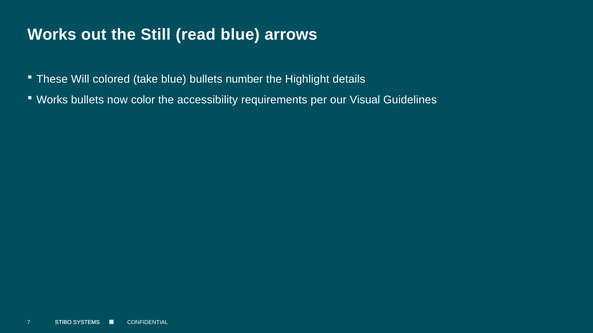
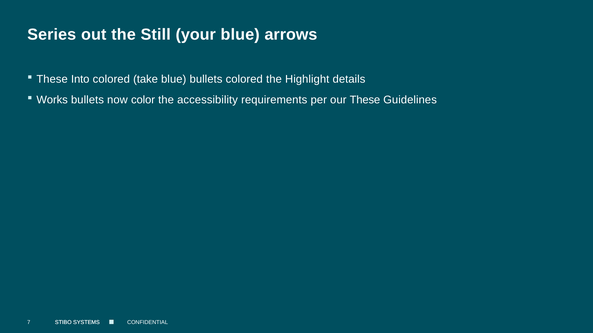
Works: Works -> Series (52, 35)
read: read -> your (196, 35)
Will: Will -> Into (80, 79)
bullets number: number -> colored (244, 79)
our Visual: Visual -> These (365, 100)
